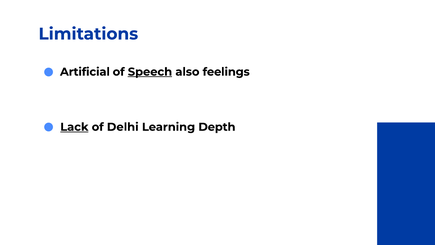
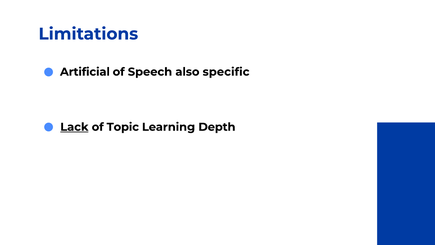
Speech underline: present -> none (150, 72)
feelings: feelings -> specific (226, 72)
Delhi: Delhi -> Topic (123, 127)
